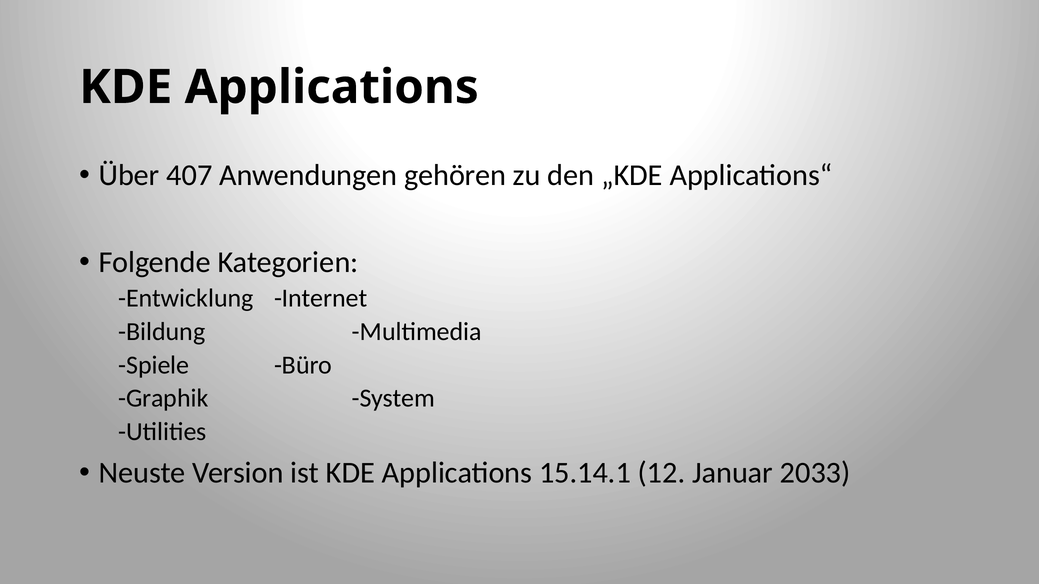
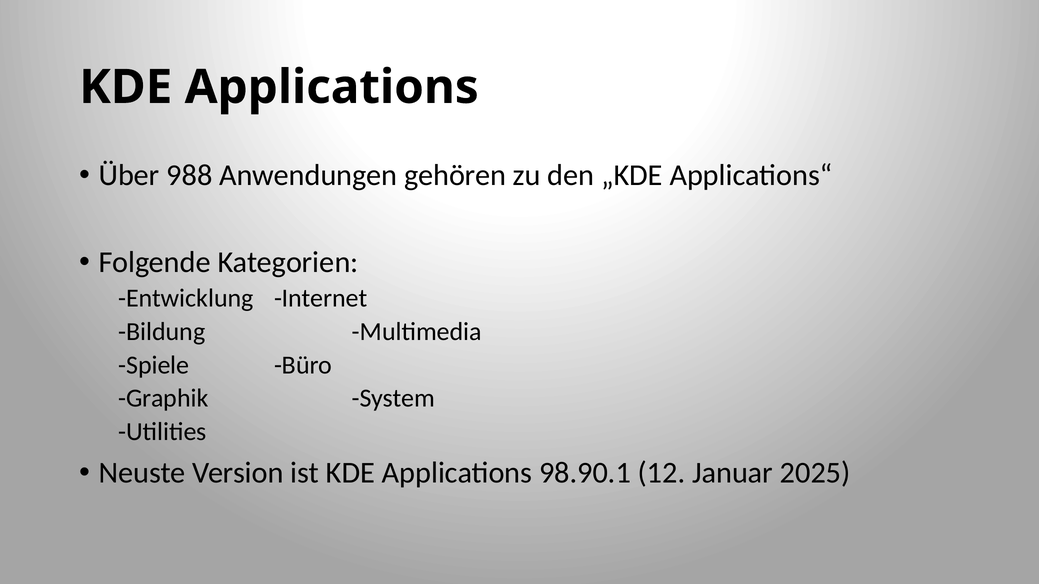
407: 407 -> 988 (189, 176)
15.14.1: 15.14.1 -> 98.90.1 (585, 473)
2033: 2033 -> 2025 (815, 473)
